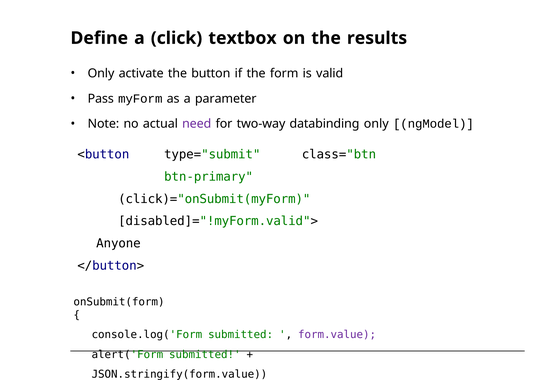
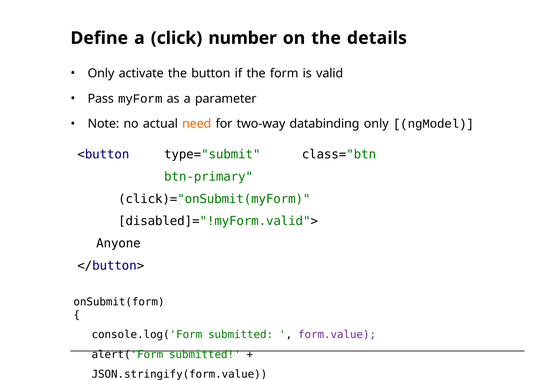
textbox: textbox -> number (243, 38)
results: results -> details (377, 38)
need colour: purple -> orange (197, 124)
